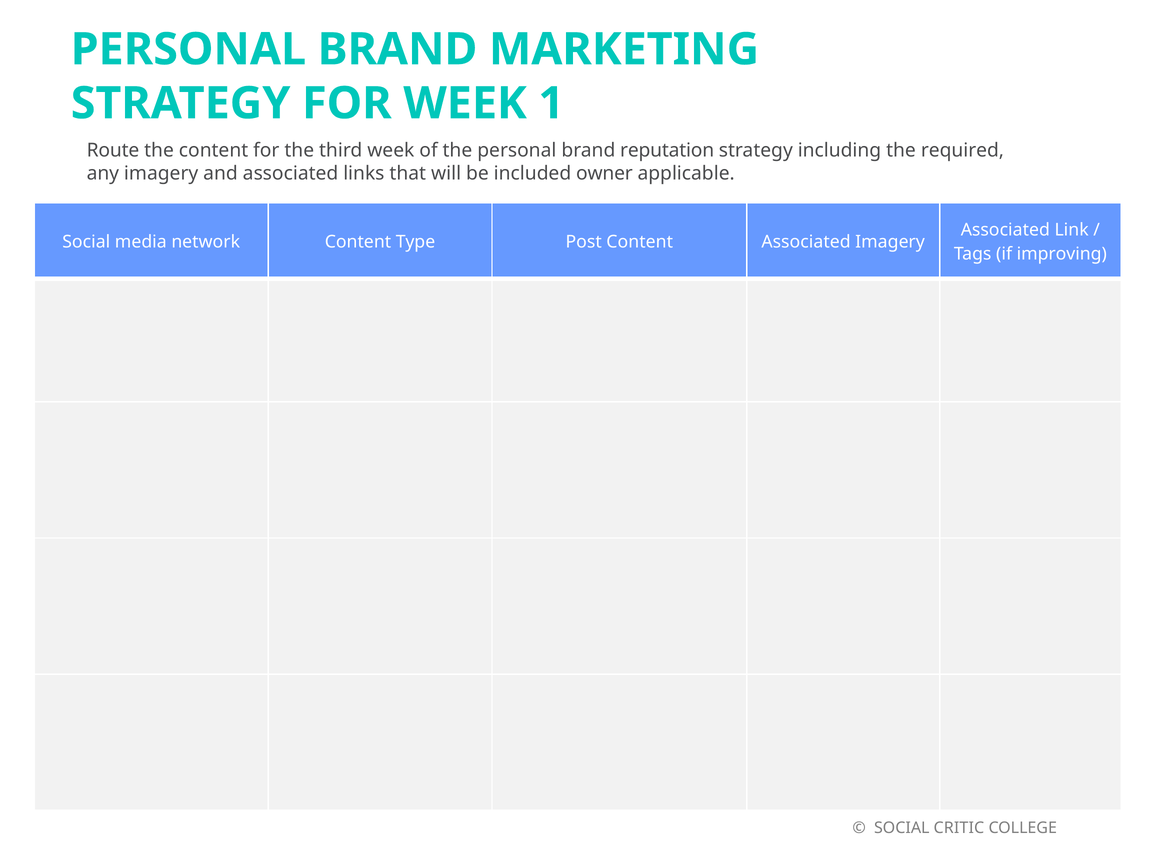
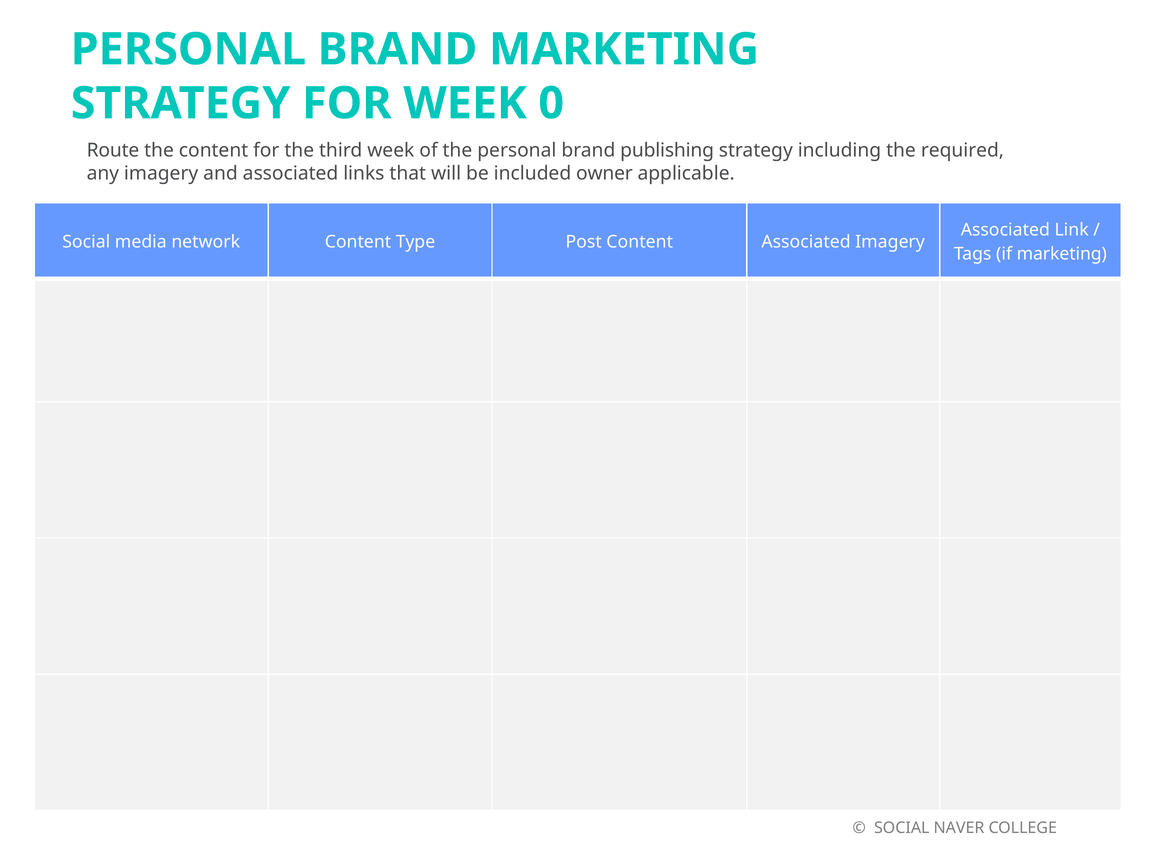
1: 1 -> 0 (551, 103)
reputation: reputation -> publishing (667, 150)
if improving: improving -> marketing (1062, 254)
CRITIC: CRITIC -> NAVER (959, 828)
